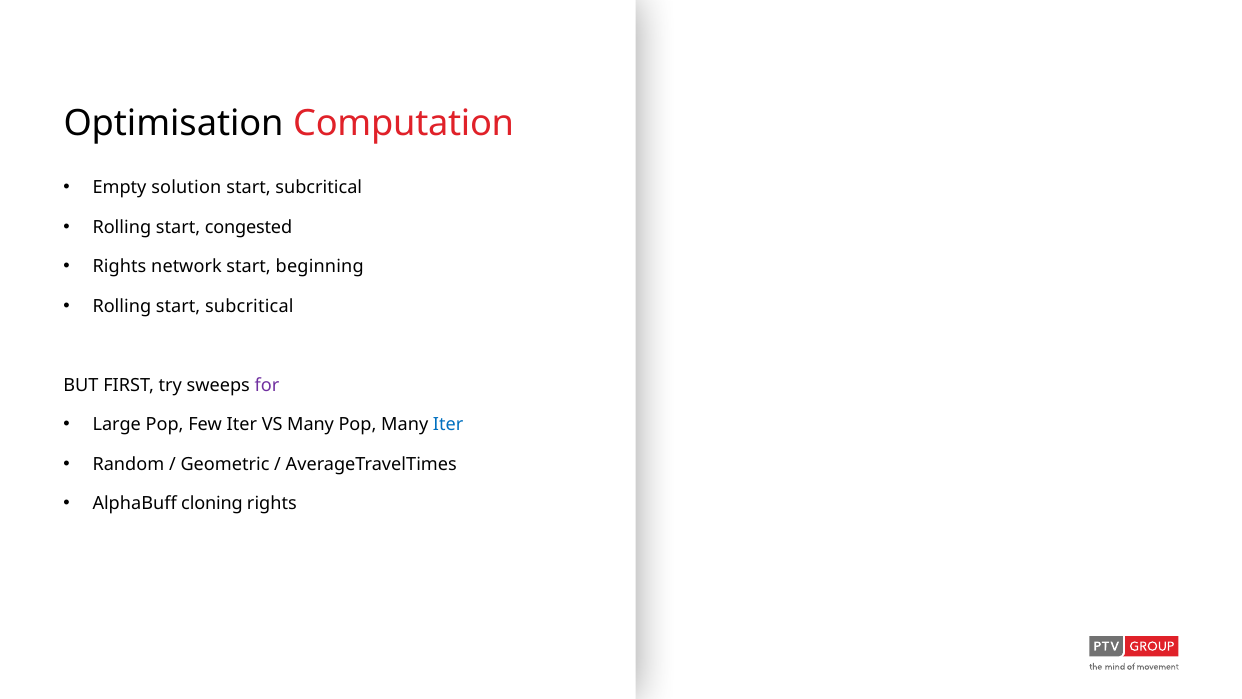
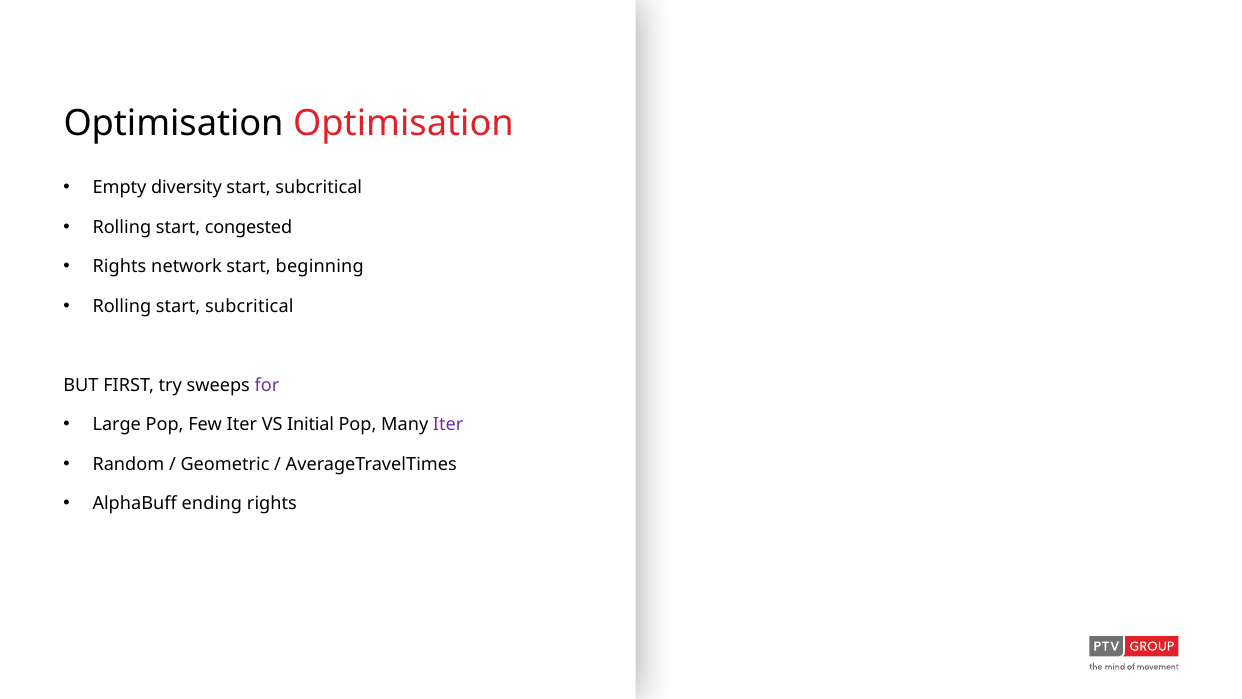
Optimisation Computation: Computation -> Optimisation (404, 124)
solution: solution -> diversity (187, 188)
VS Many: Many -> Initial (311, 425)
Iter colour: blue -> purple (448, 425)
cloning: cloning -> ending (212, 503)
